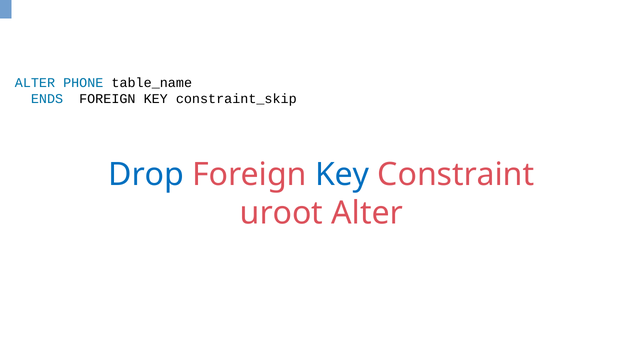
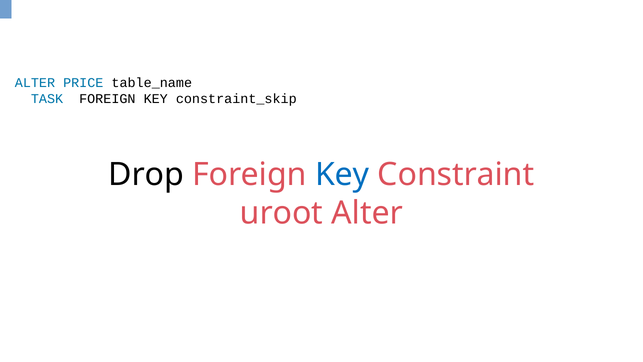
PHONE: PHONE -> PRICE (83, 83)
ENDS: ENDS -> TASK (47, 99)
Drop colour: blue -> black (146, 174)
